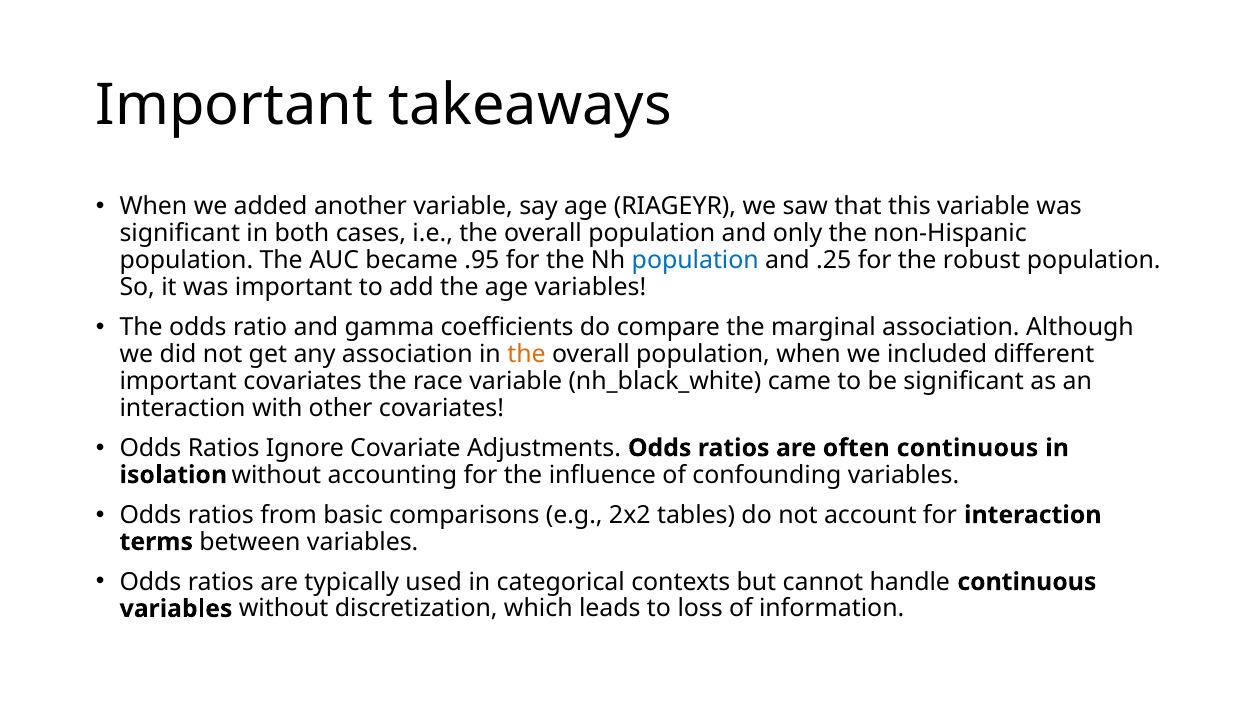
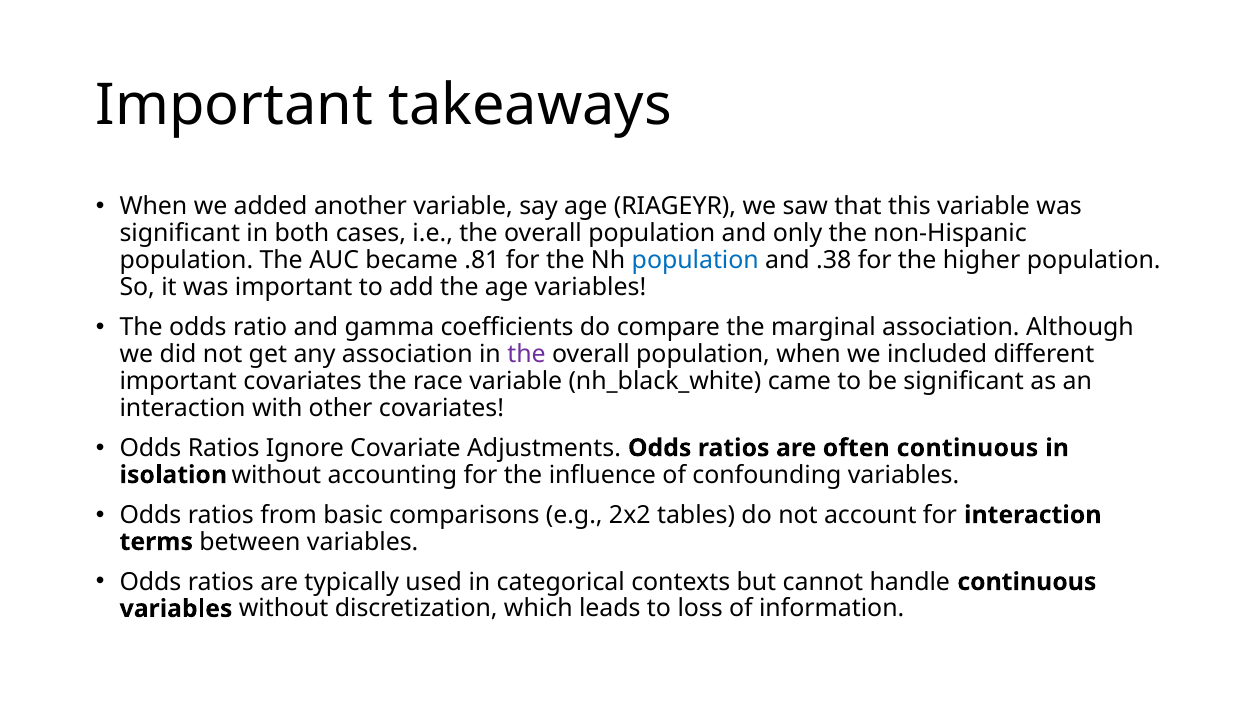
.95: .95 -> .81 (482, 260)
.25: .25 -> .38 (834, 260)
robust: robust -> higher (982, 260)
the colour: orange -> purple (526, 354)
